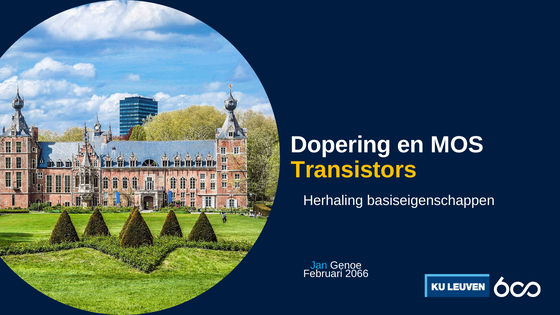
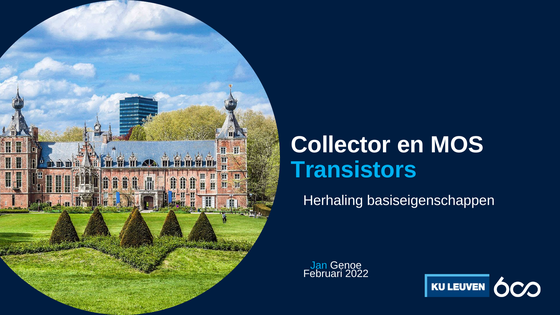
Dopering: Dopering -> Collector (341, 145)
Transistors colour: yellow -> light blue (354, 170)
2066: 2066 -> 2022 (357, 274)
